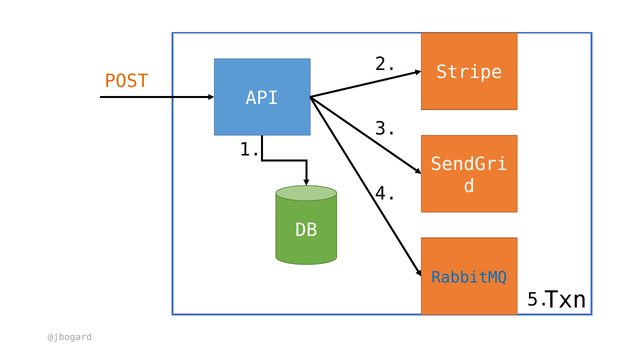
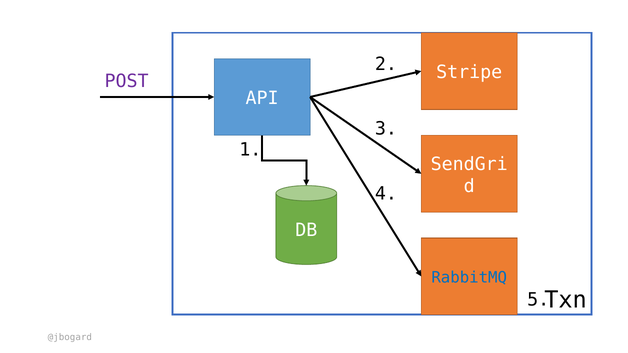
POST colour: orange -> purple (127, 81)
